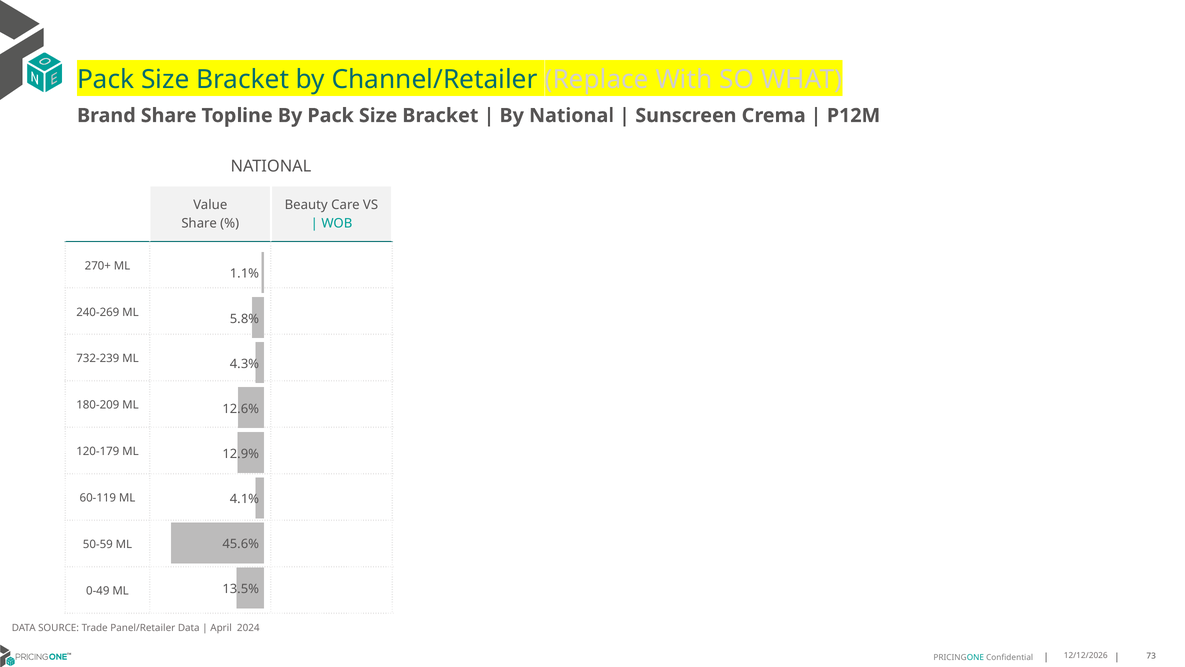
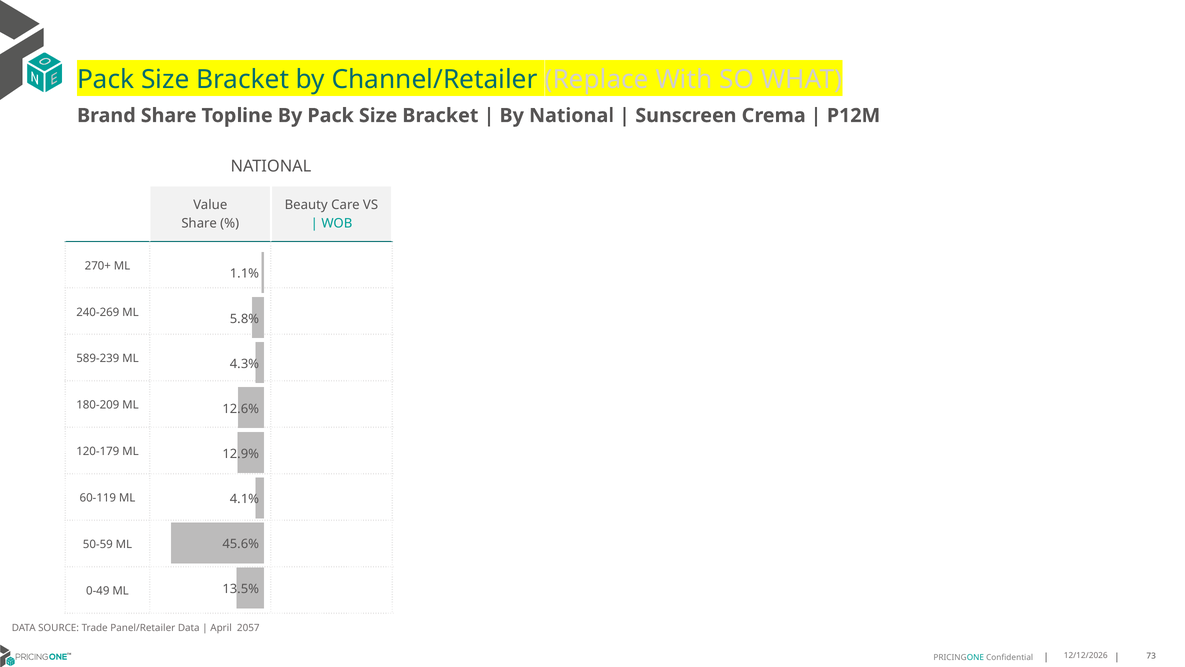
732-239: 732-239 -> 589-239 (98, 358)
2024: 2024 -> 2057 (248, 628)
